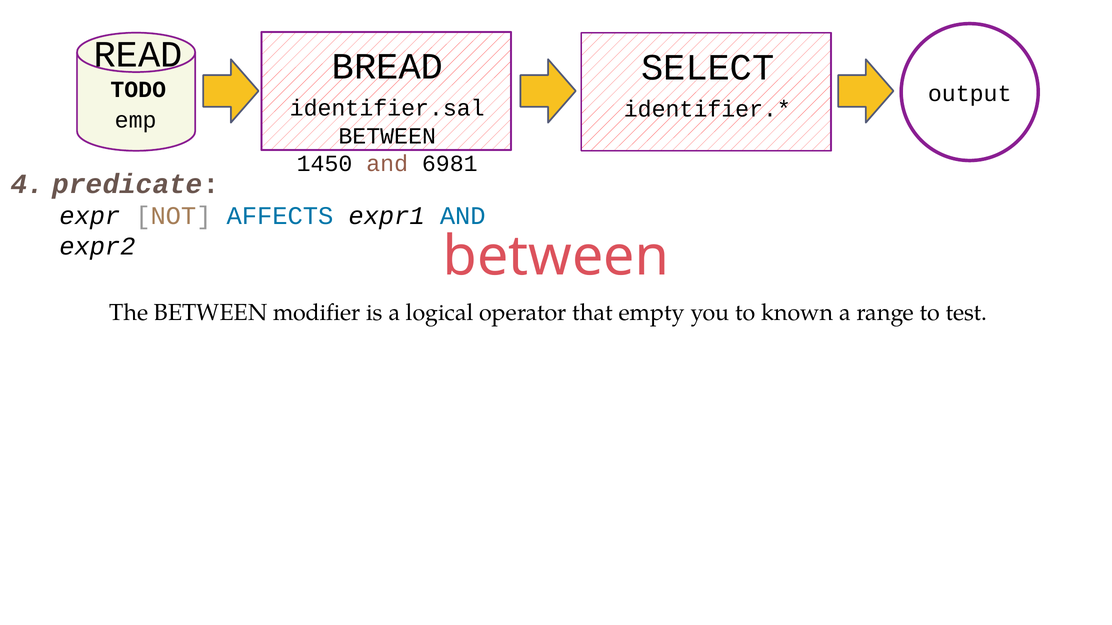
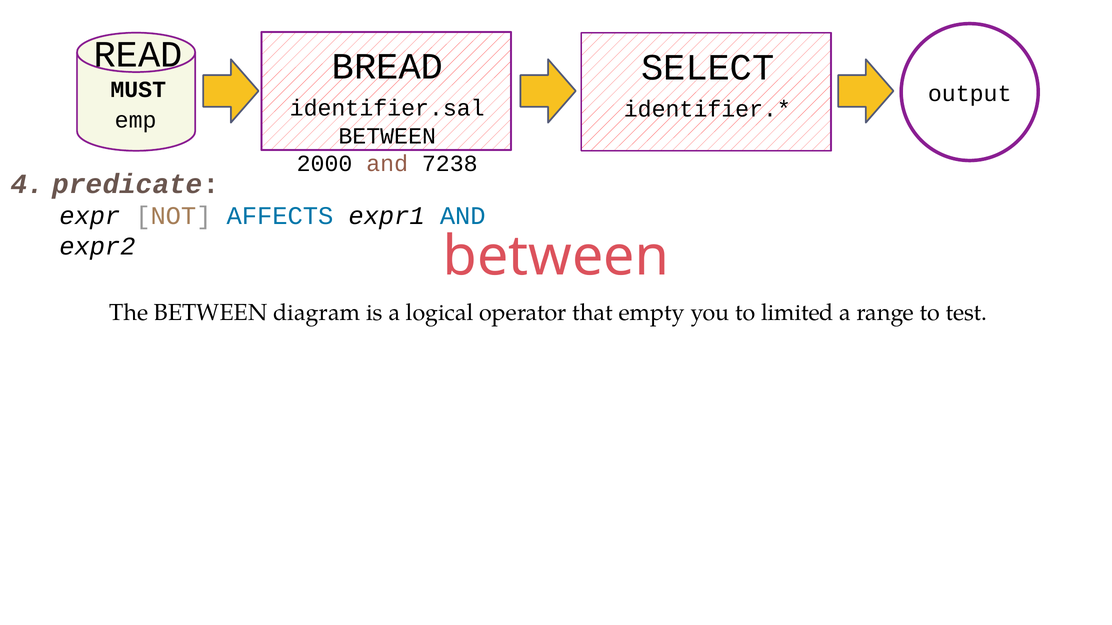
TODO: TODO -> MUST (138, 90)
1450: 1450 -> 2000 (325, 164)
6981: 6981 -> 7238 (450, 164)
modifier: modifier -> diagram (317, 313)
known: known -> limited (797, 313)
